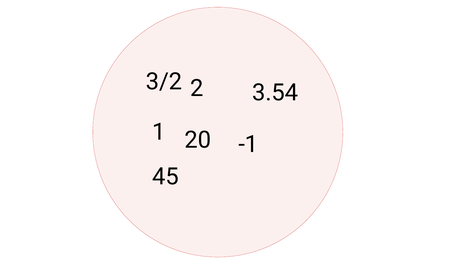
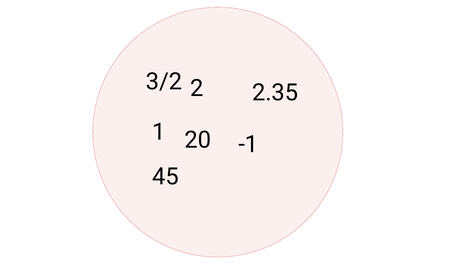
3.54: 3.54 -> 2.35 (275, 93)
